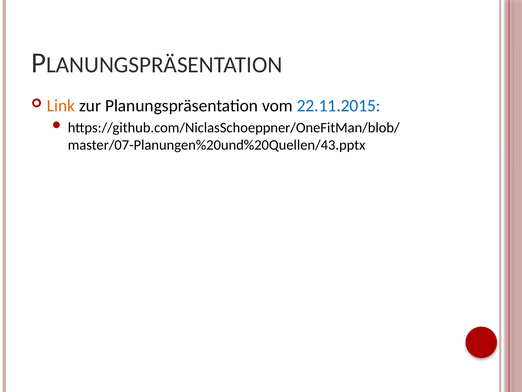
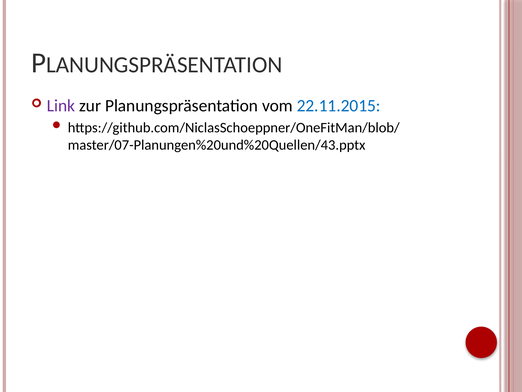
Link colour: orange -> purple (61, 106)
